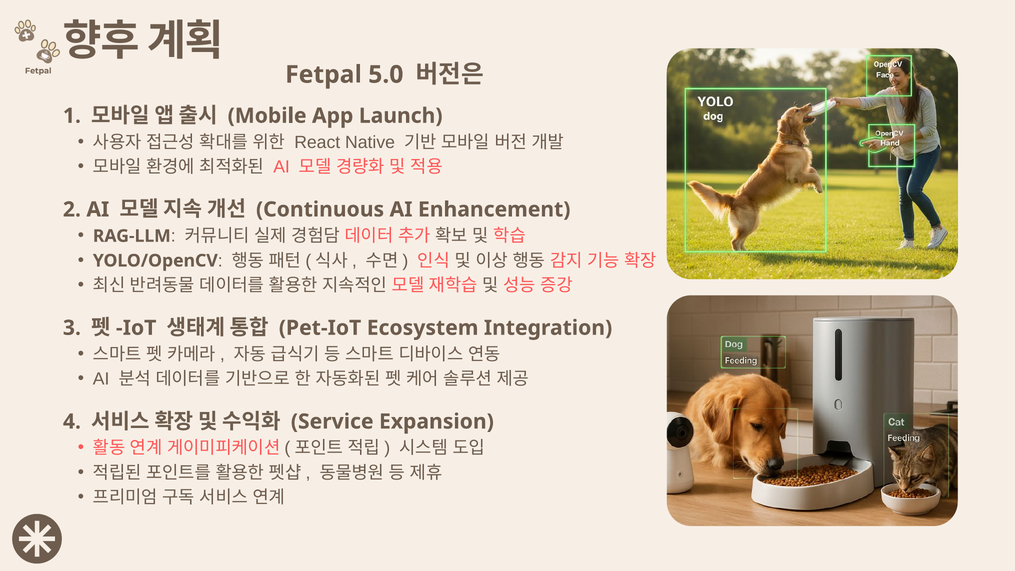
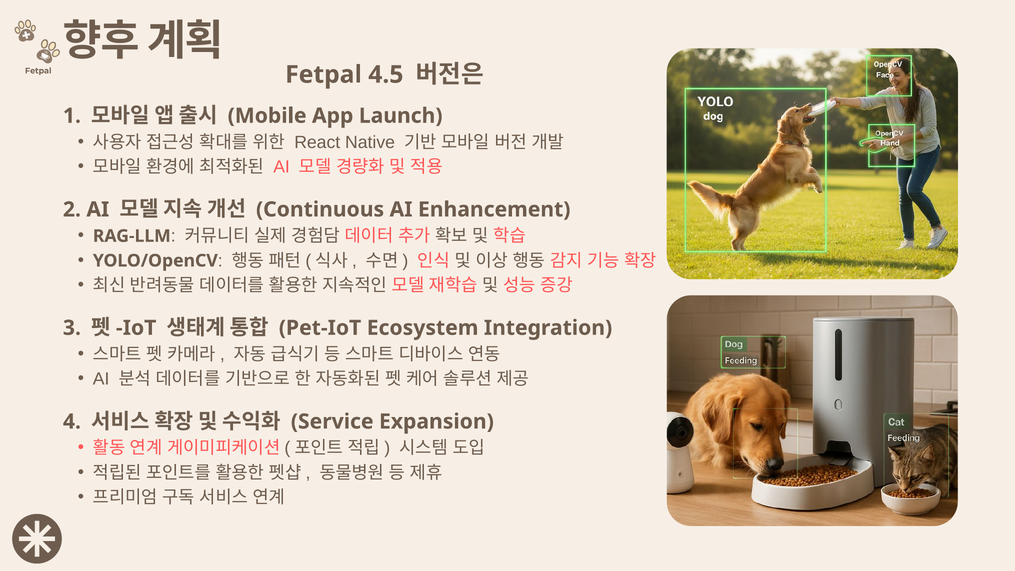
5.0: 5.0 -> 4.5 (386, 75)
